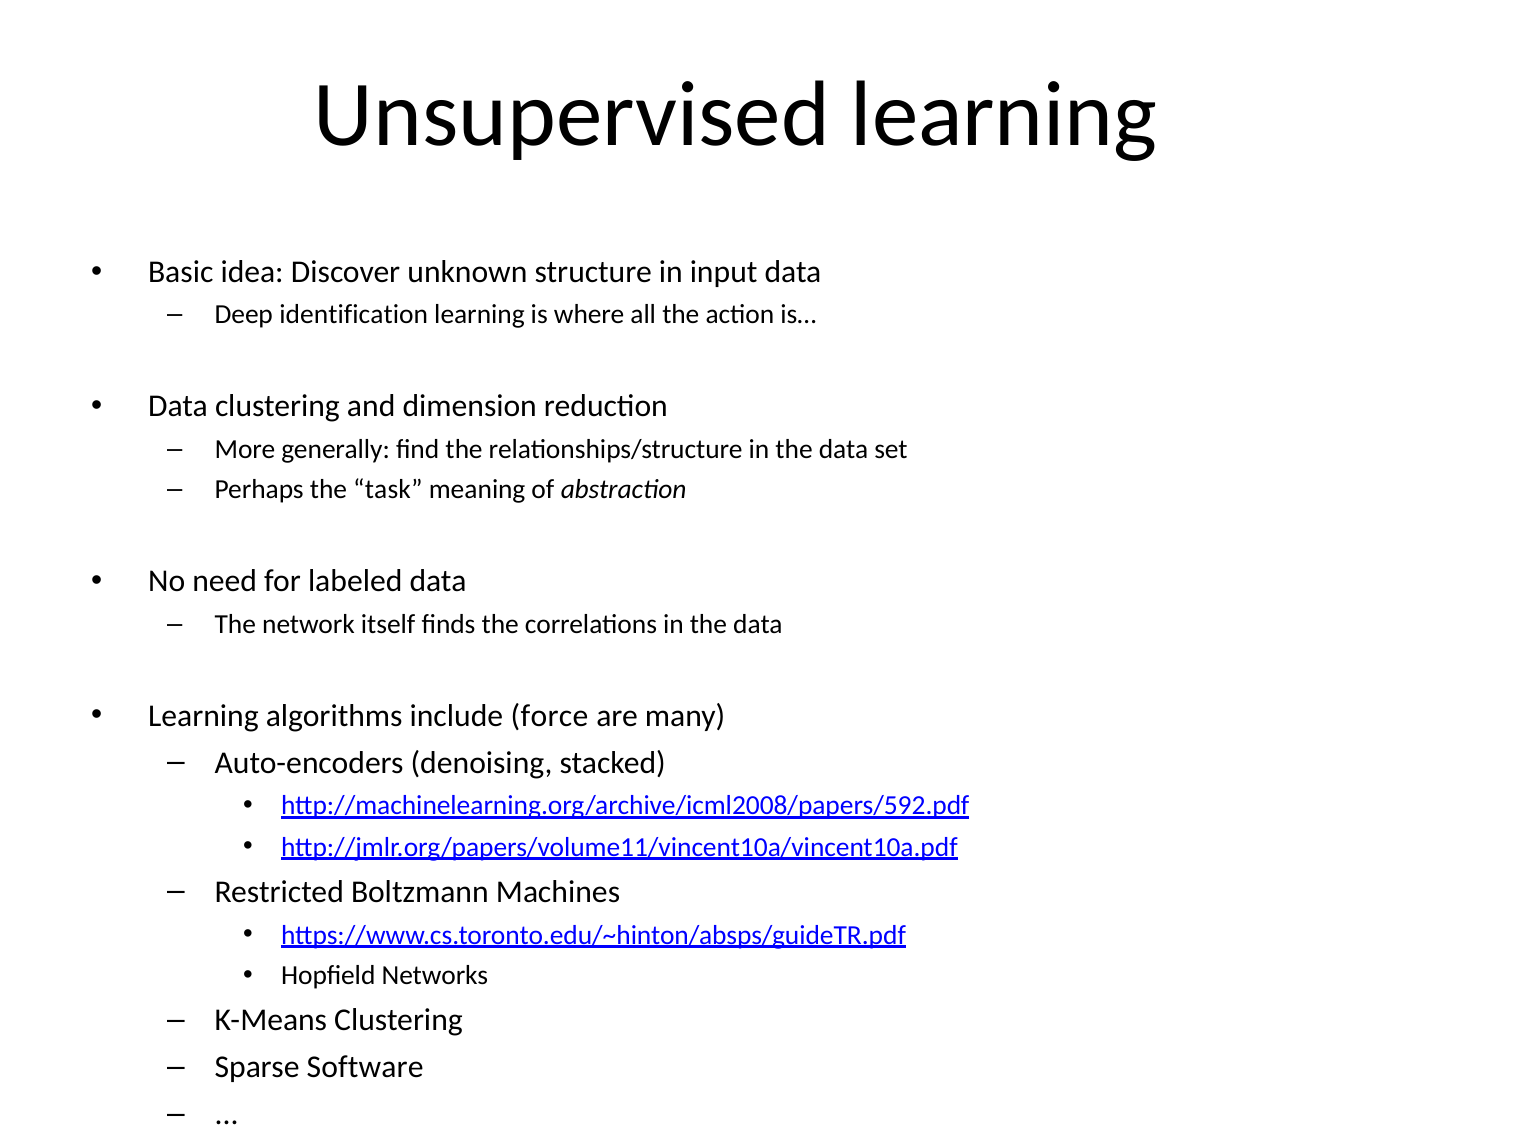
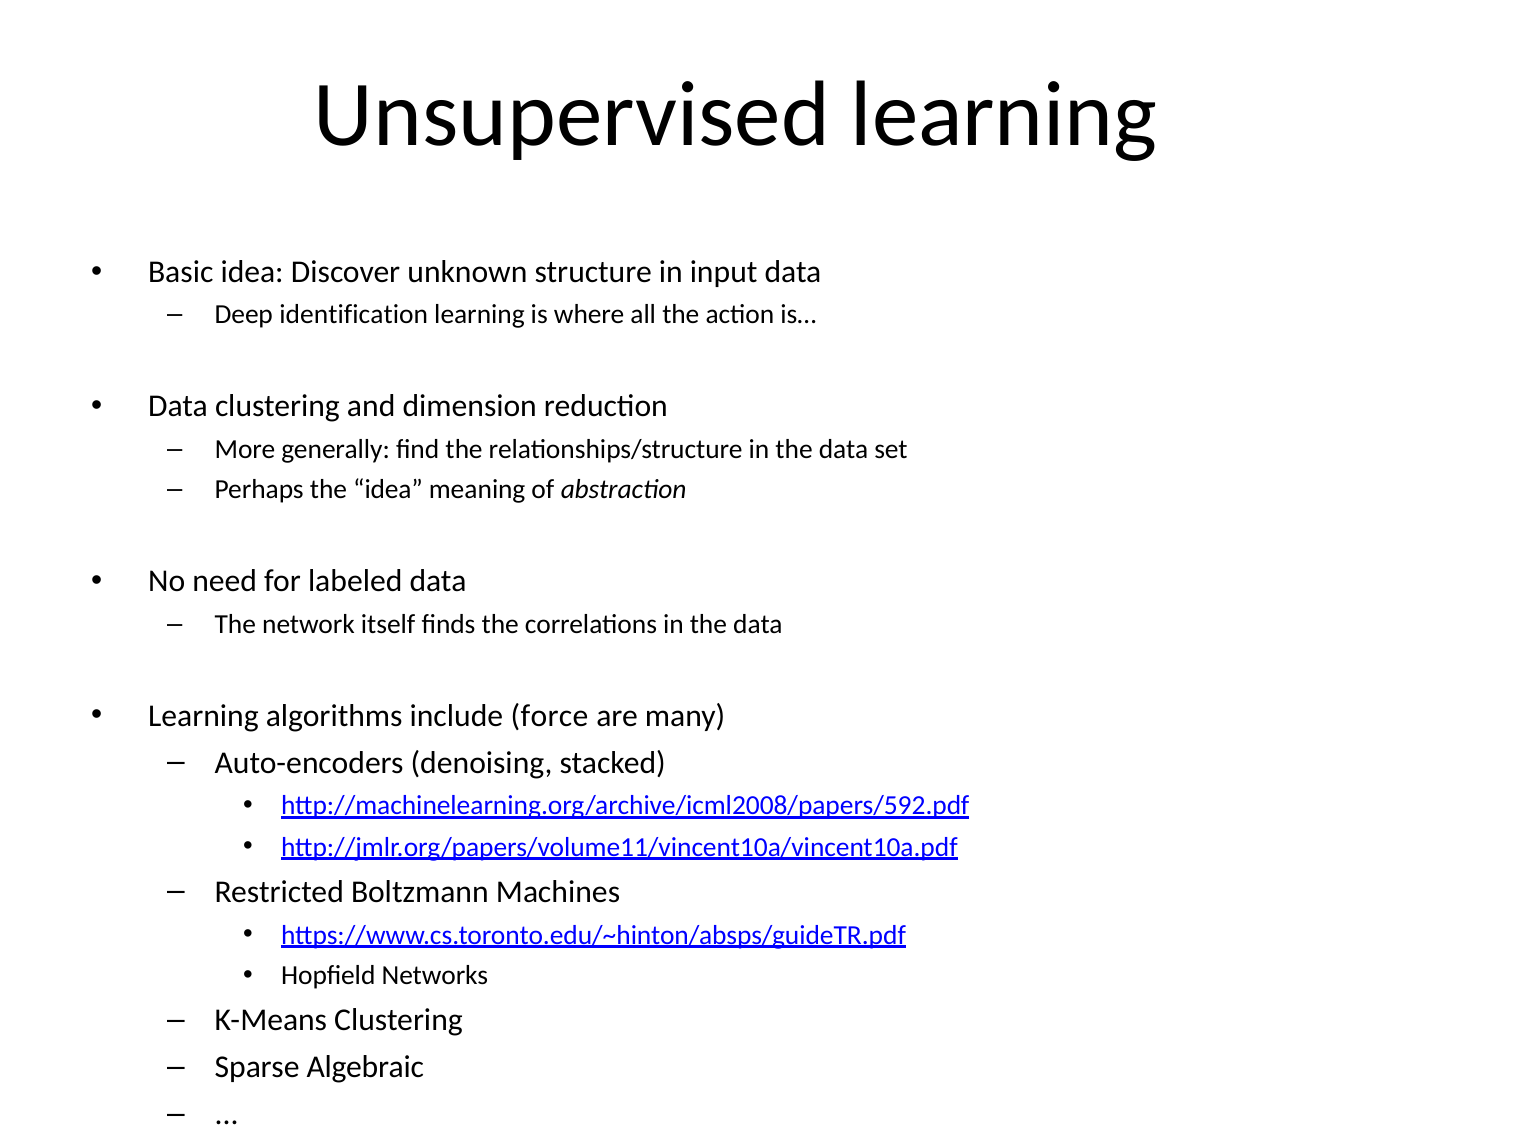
the task: task -> idea (388, 490)
Software: Software -> Algebraic (365, 1067)
